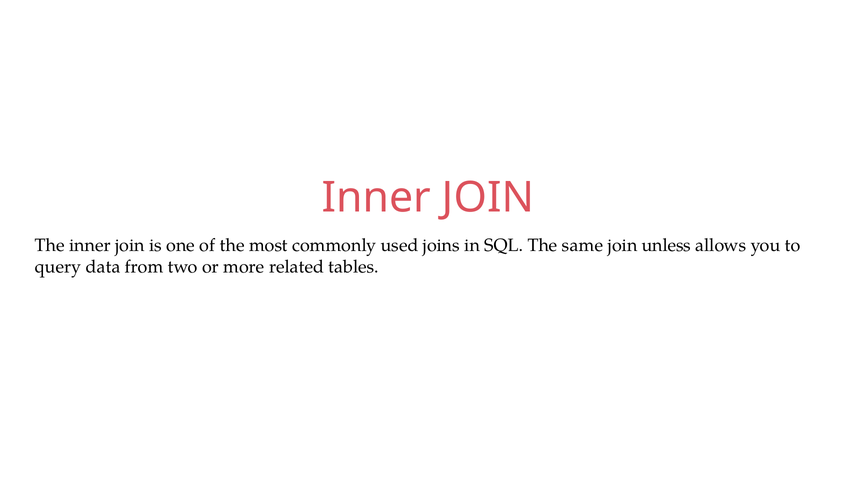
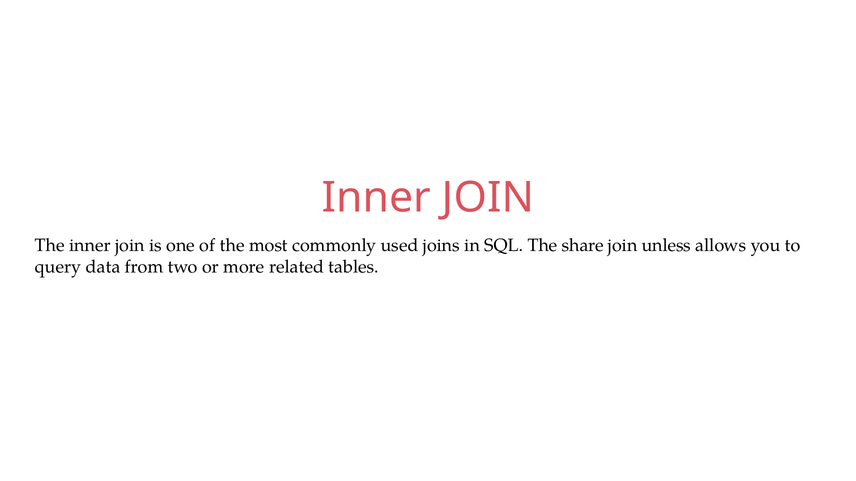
same: same -> share (583, 246)
